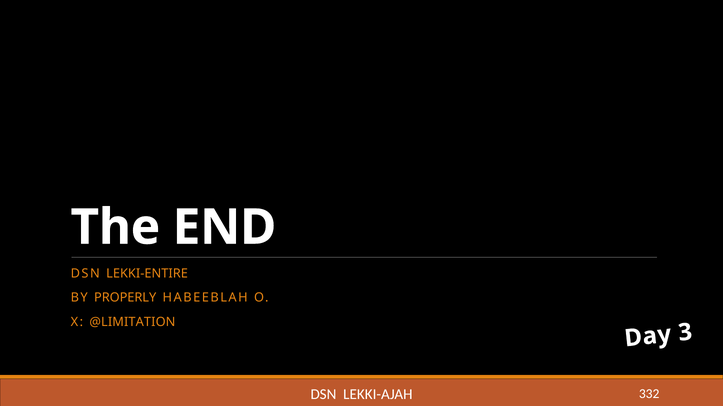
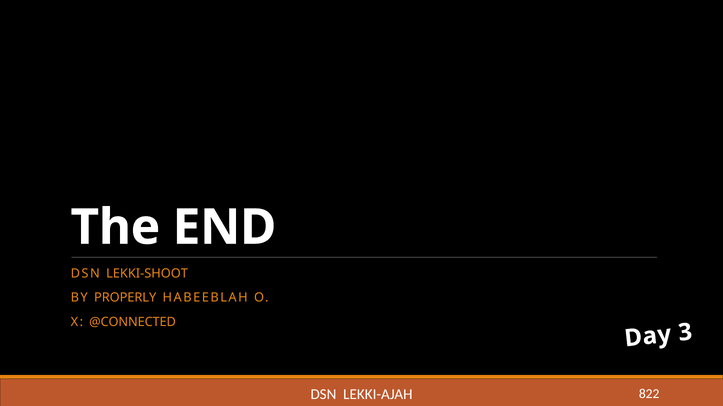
LEKKI-ENTIRE: LEKKI-ENTIRE -> LEKKI-SHOOT (147, 274)
@LIMITATION: @LIMITATION -> @CONNECTED (133, 323)
332: 332 -> 822 (649, 395)
